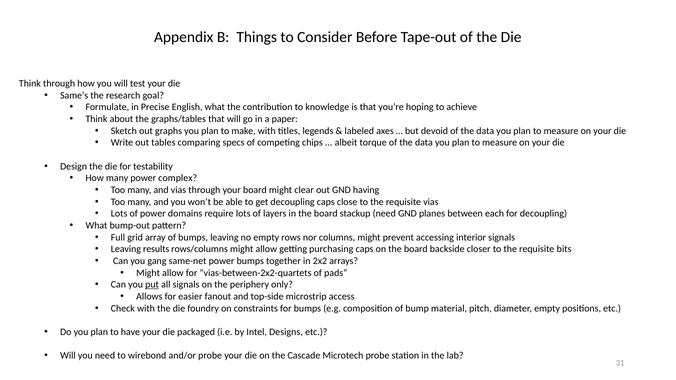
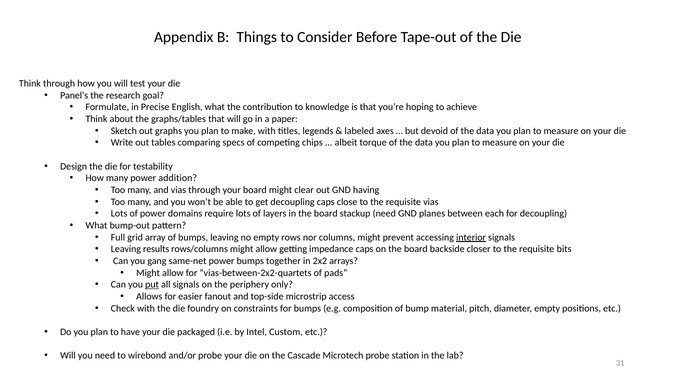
Same’s: Same’s -> Panel’s (74, 95)
complex: complex -> addition (178, 178)
interior underline: none -> present (471, 237)
purchasing: purchasing -> impedance (331, 249)
Designs: Designs -> Custom (286, 332)
